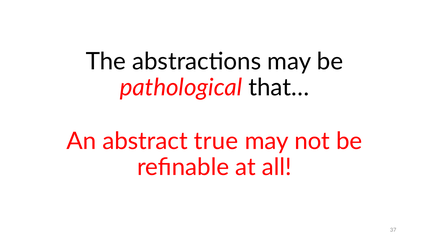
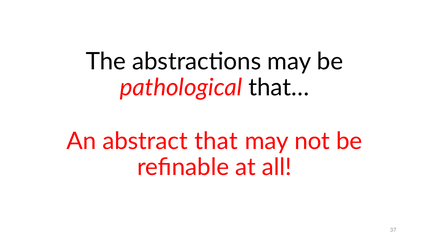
true: true -> that (216, 141)
